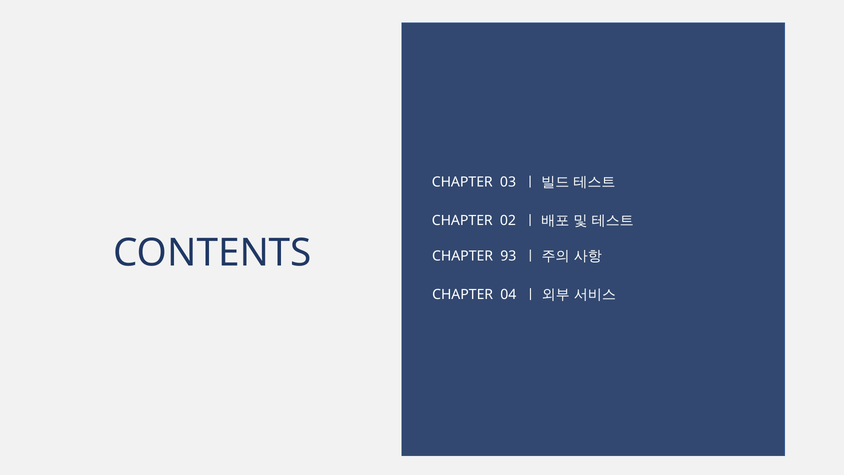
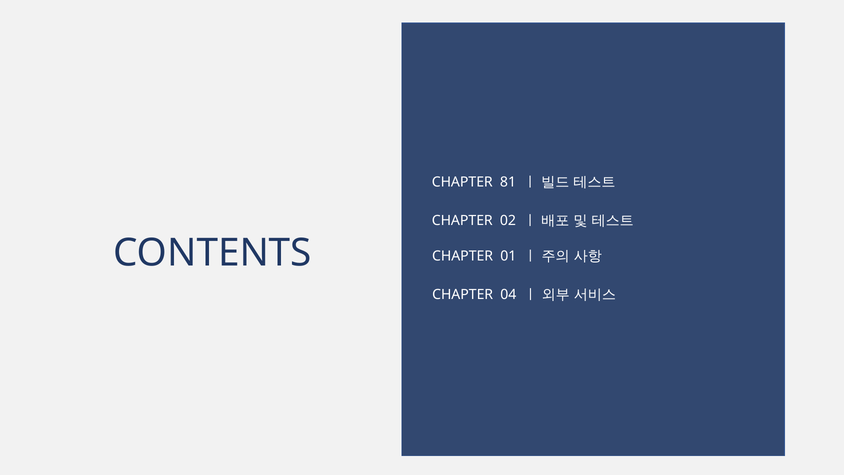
03: 03 -> 81 (508, 182)
93: 93 -> 01 (508, 256)
